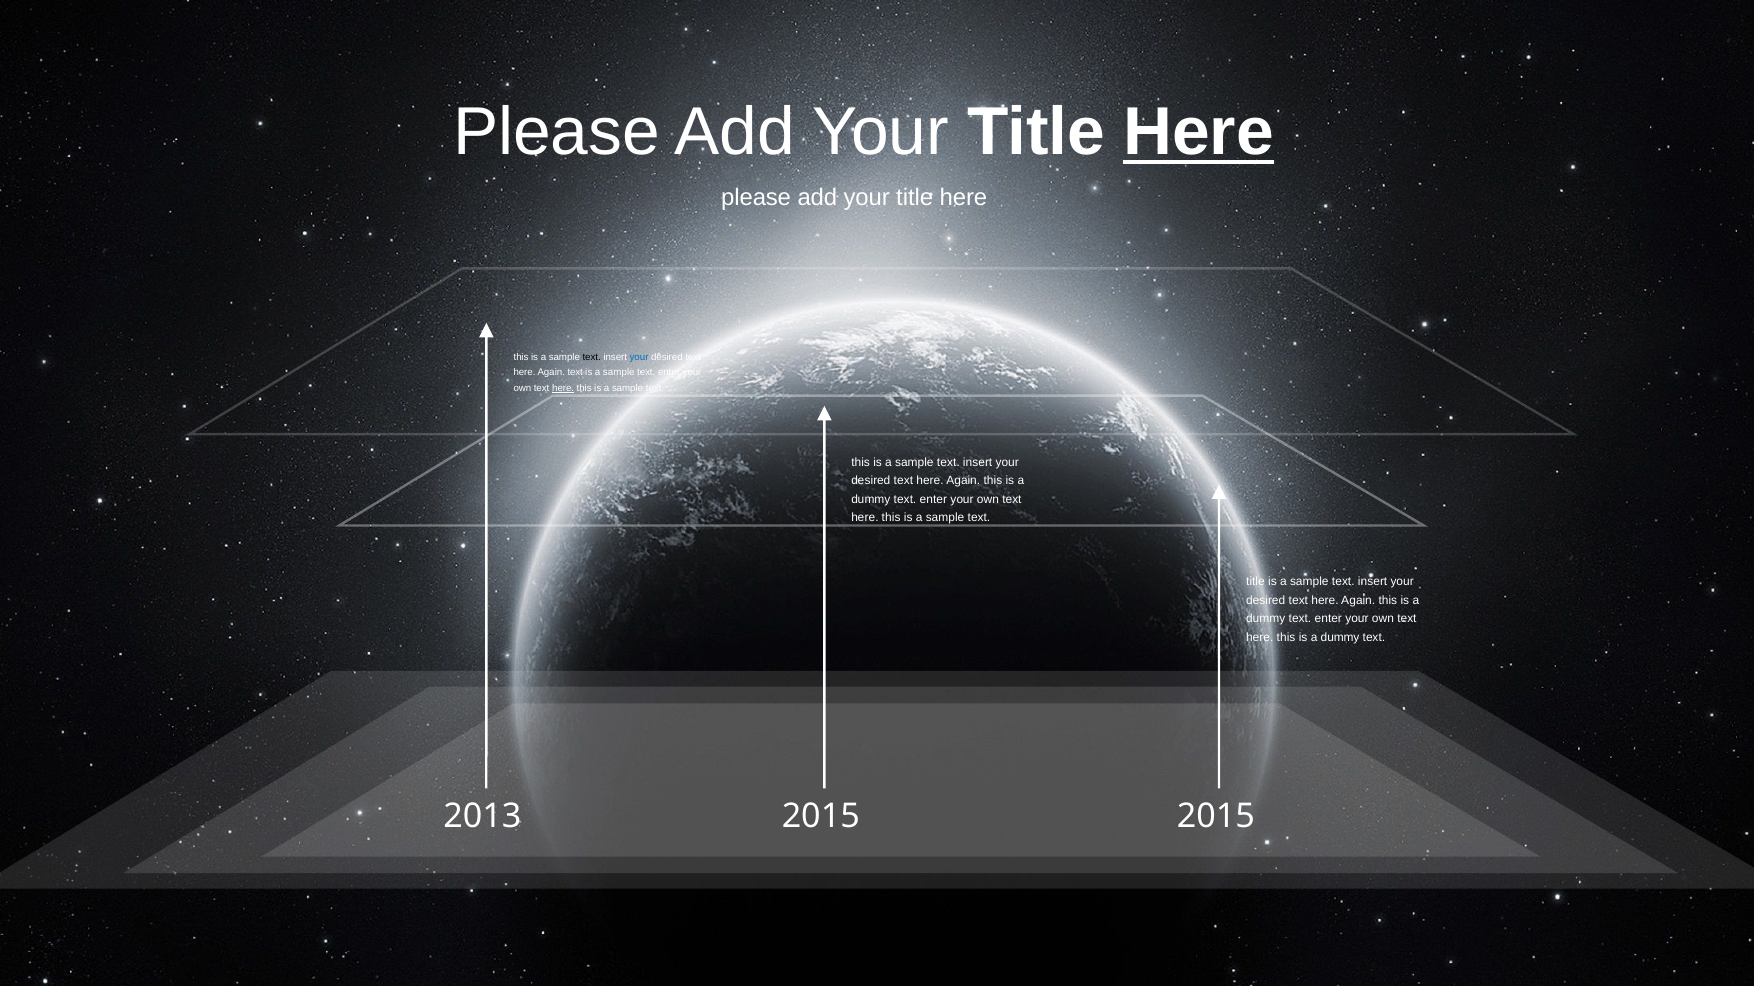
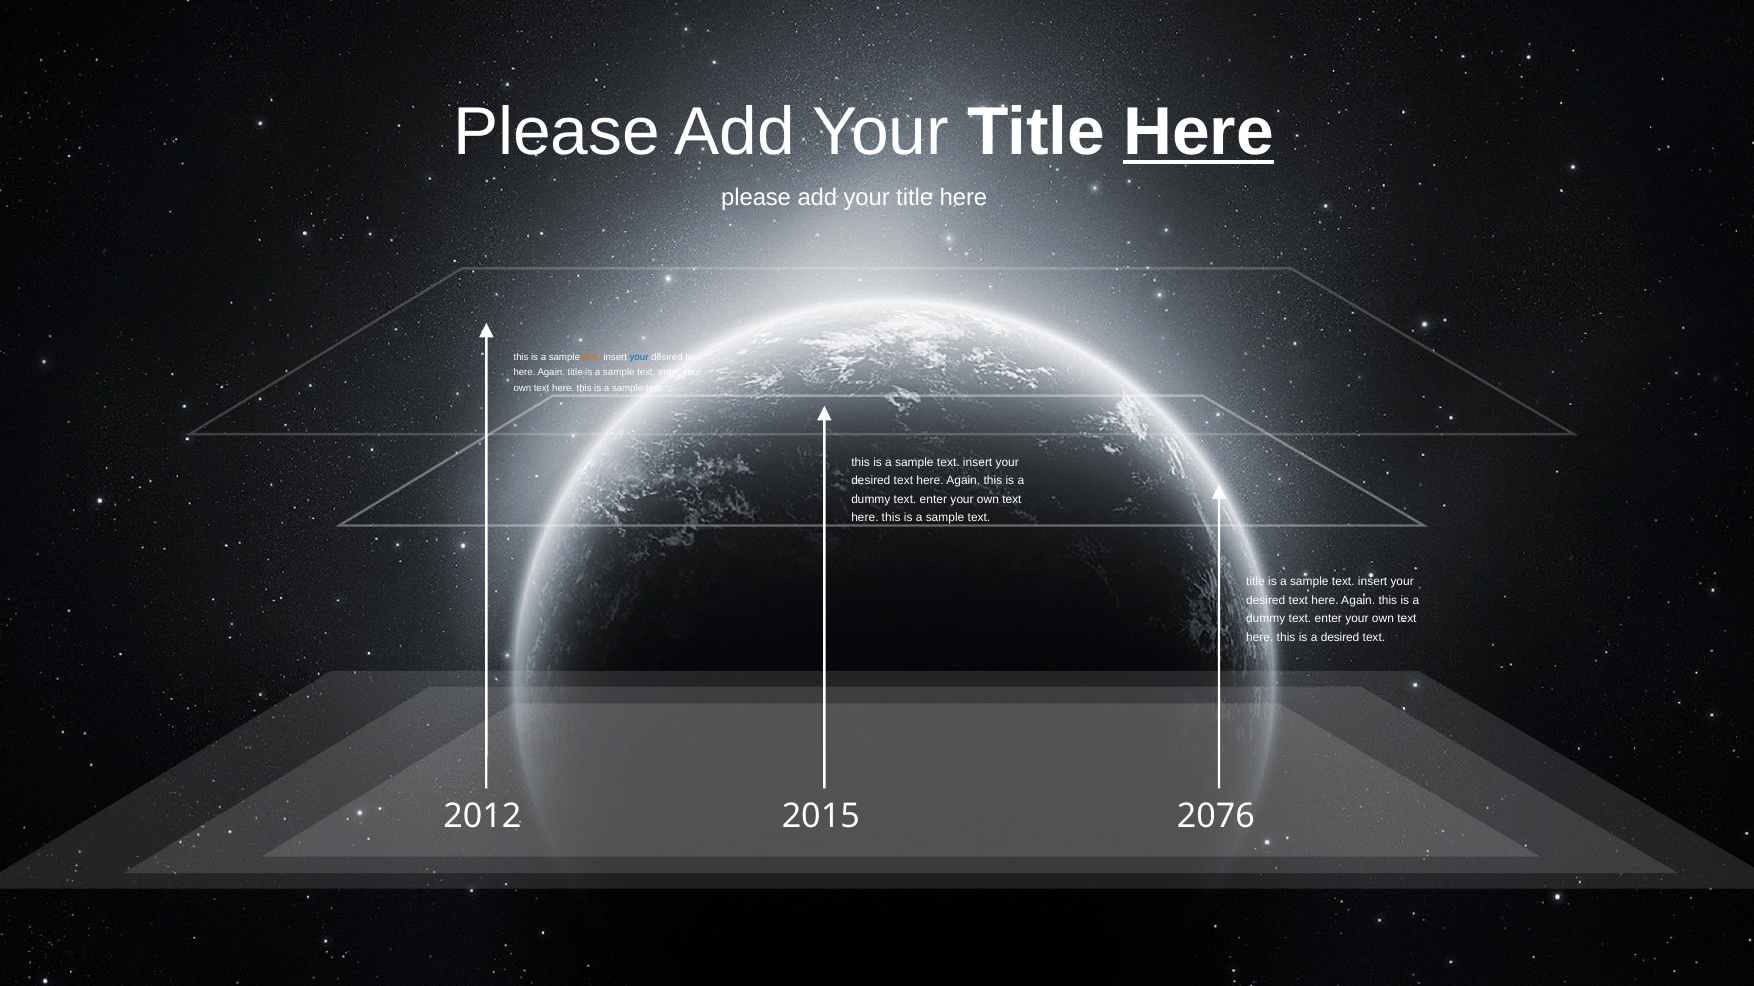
text colour: black -> orange (592, 358)
Again text: text -> title (575, 373)
here underline: present -> none (563, 388)
dummy: dummy -> desired (1340, 638)
2013: 2013 -> 2012 (482, 817)
2015 2015: 2015 -> 2076 (1216, 817)
